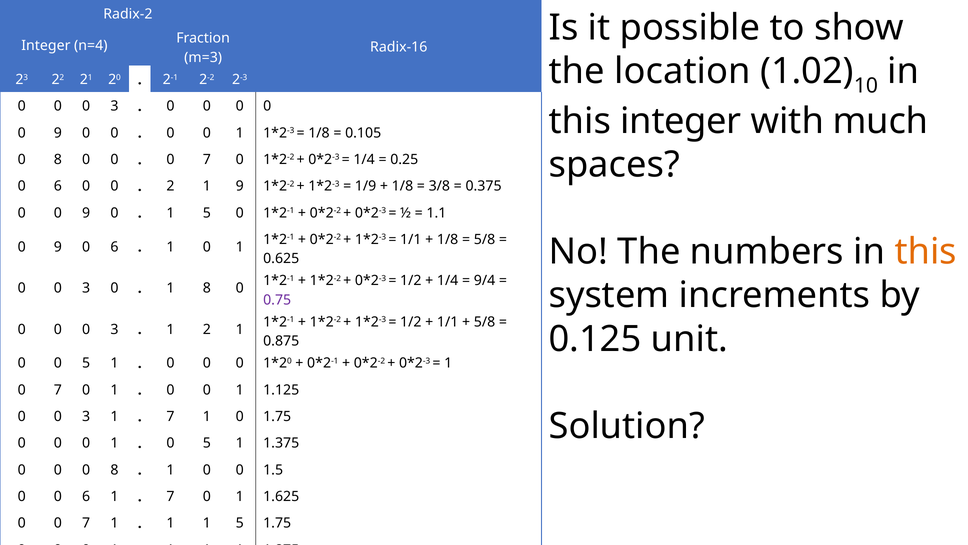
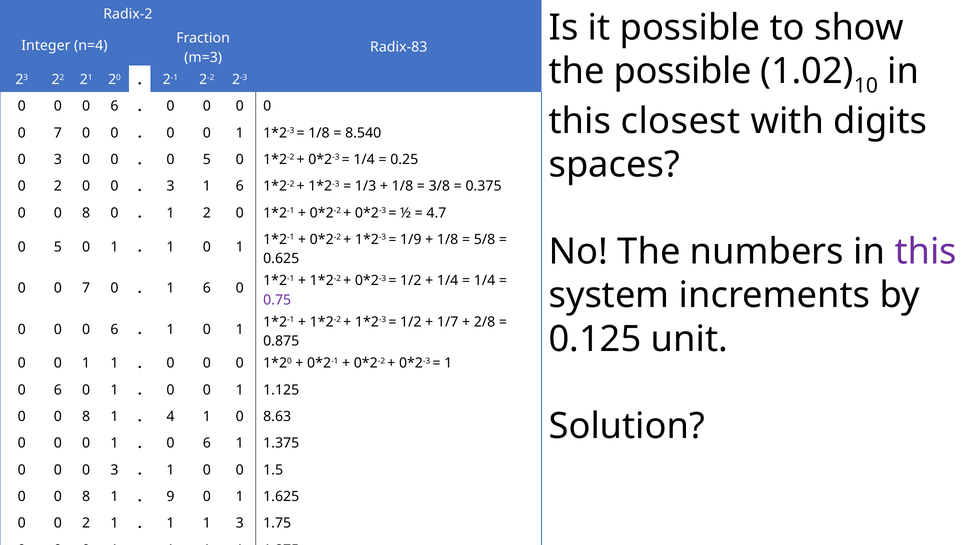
Radix-16: Radix-16 -> Radix-83 (399, 47)
the location: location -> possible (683, 71)
3: 3 -> 6 (114, 106)
this integer: integer -> closest (681, 121)
much: much -> digits (880, 121)
9: 9 -> 7 (58, 133)
0.105: 0.105 -> 8.540 (363, 133)
8: 8 -> 3 (58, 159)
7: 7 -> 5 (207, 159)
6: 6 -> 2 (58, 186)
2: 2 -> 3 (170, 186)
9: 9 -> 6 (240, 186)
1/9: 1/9 -> 1/3 (366, 186)
9: 9 -> 8 (86, 213)
5: 5 -> 2 (207, 213)
1.1: 1.1 -> 4.7 (436, 213)
1/1: 1/1 -> 1/9 (411, 239)
this colour: orange -> purple (926, 252)
9: 9 -> 5 (58, 247)
6: 6 -> 1 (114, 247)
9/4: 9/4 -> 1/4 (485, 281)
3: 3 -> 7 (86, 288)
8: 8 -> 6 (207, 288)
1/1: 1/1 -> 1/7 (448, 322)
5/8: 5/8 -> 2/8 (485, 322)
3: 3 -> 6 (114, 329)
2: 2 -> 0 (207, 329)
5: 5 -> 1 (86, 363)
7: 7 -> 6 (58, 390)
3: 3 -> 8 (86, 416)
7: 7 -> 4 (170, 416)
0 1.75: 1.75 -> 8.63 (277, 416)
5: 5 -> 6 (207, 443)
0 0 8: 8 -> 3 (114, 470)
6: 6 -> 8 (86, 496)
7: 7 -> 9 (170, 496)
7: 7 -> 2 (86, 523)
1 1 5: 5 -> 3 (240, 523)
